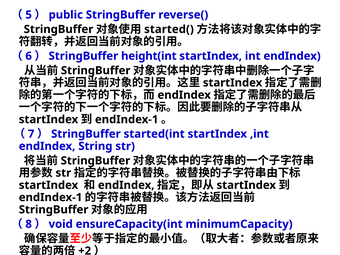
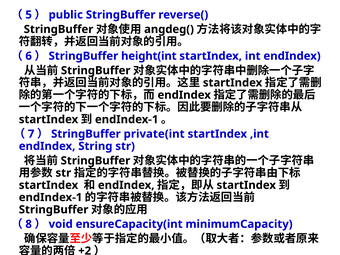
started(: started( -> angdeg( (169, 29)
started(int: started(int -> private(int (154, 134)
